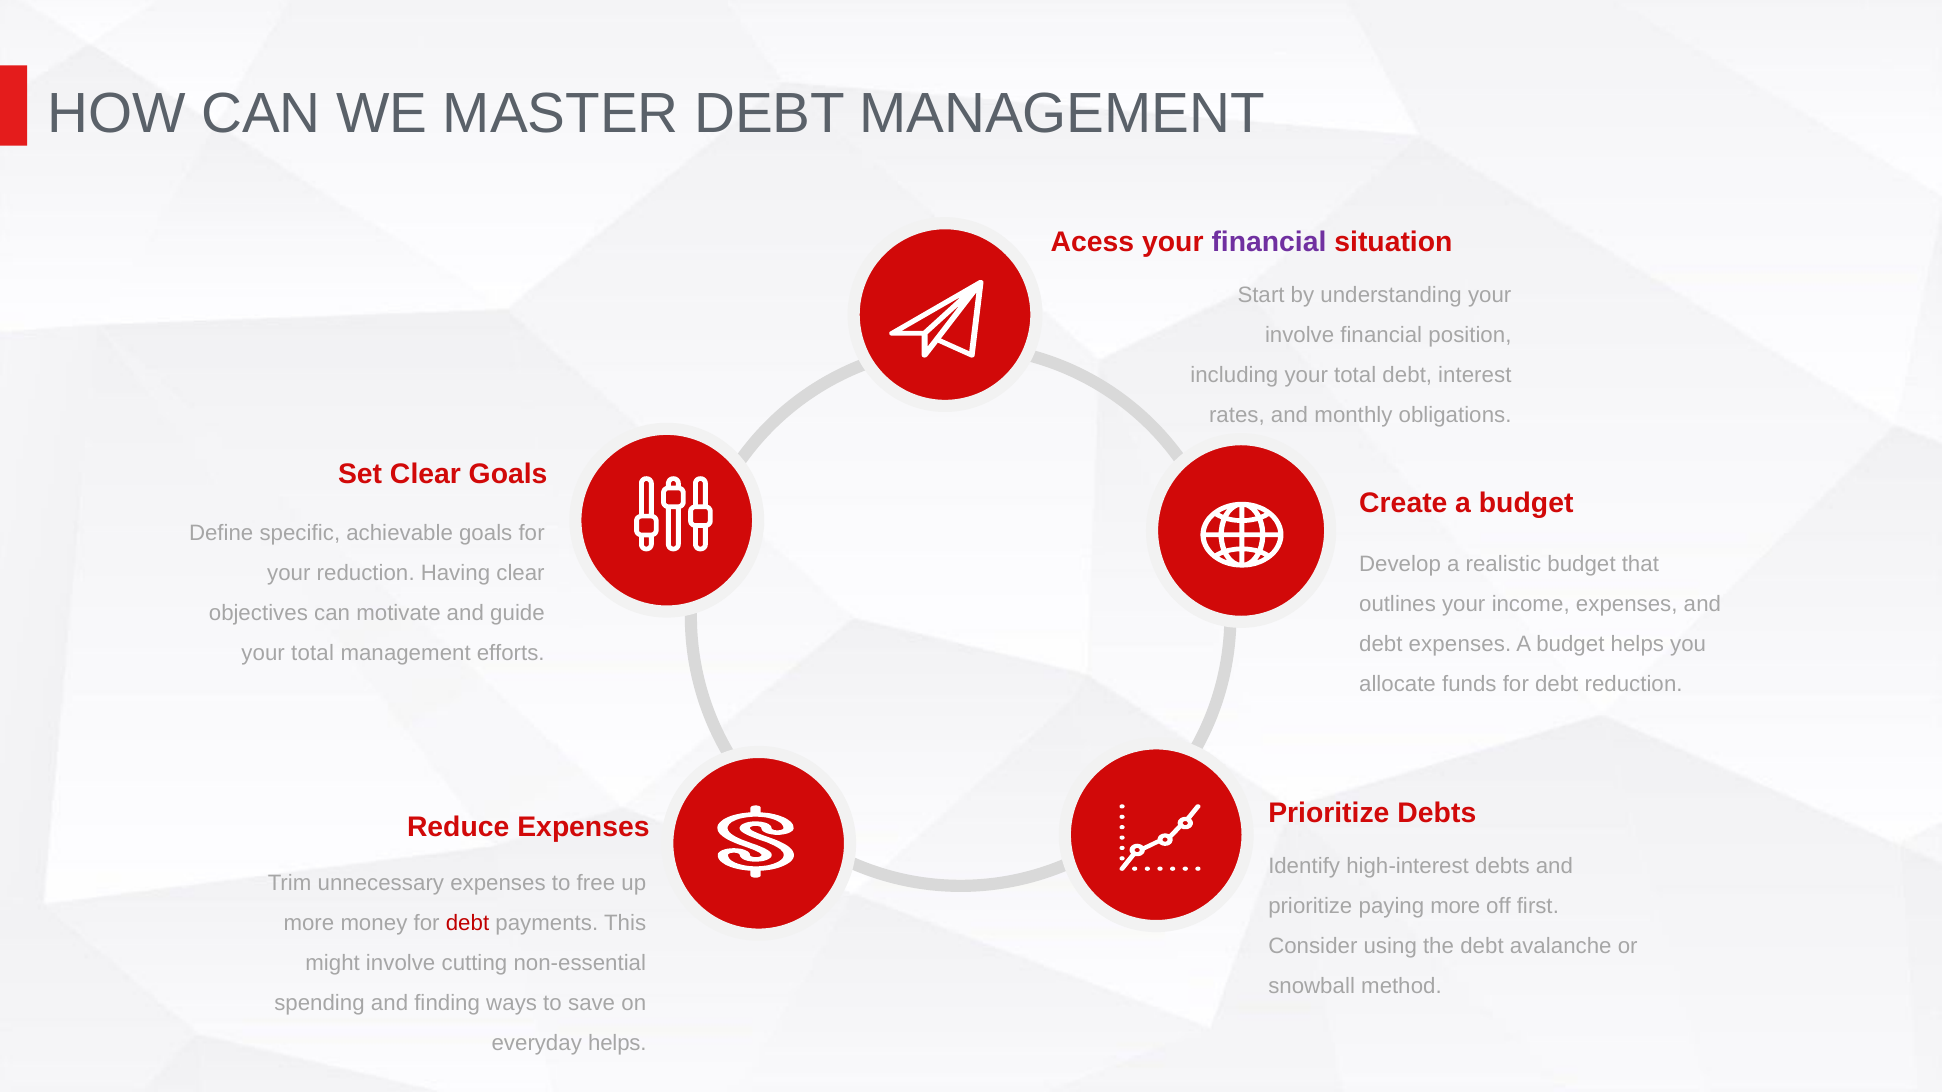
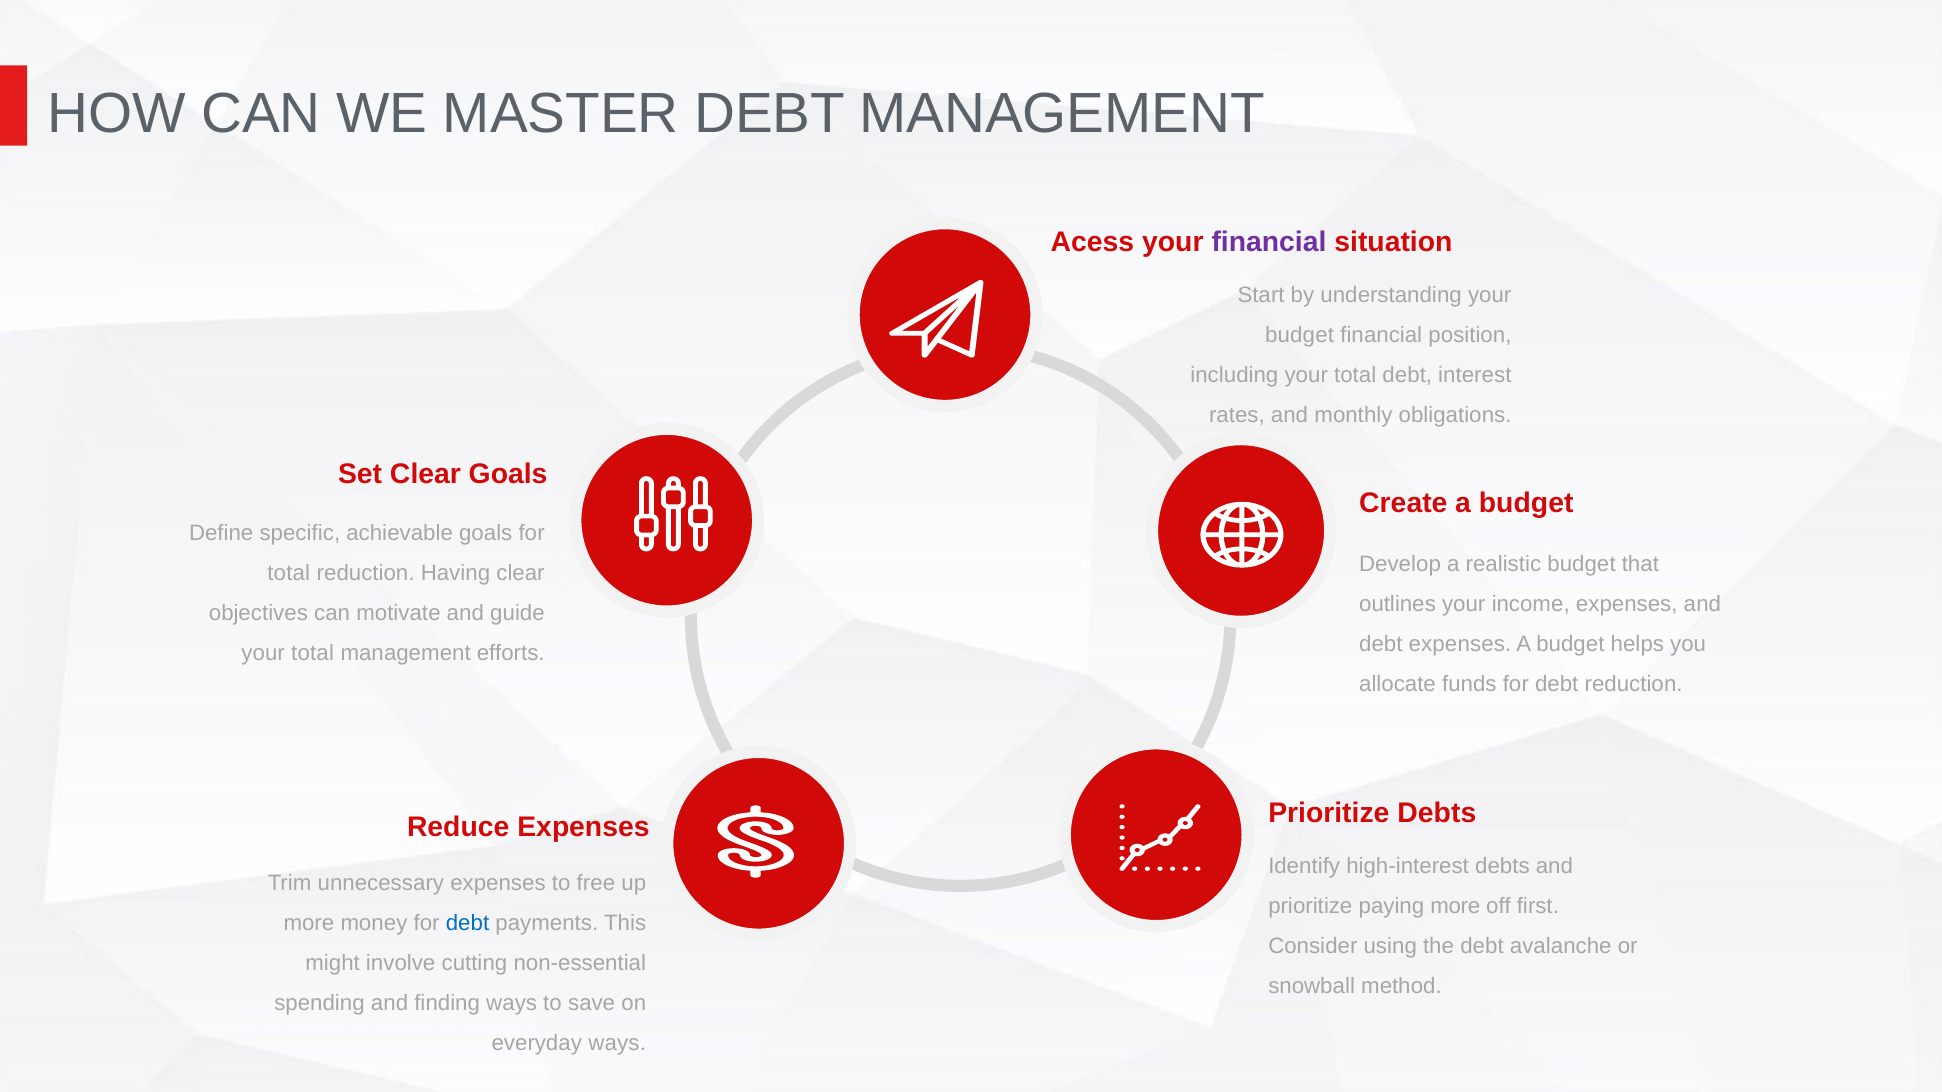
involve: involve -> budget (1300, 335)
your: your -> total (289, 573)
debt colour: red -> blue (467, 924)
everyday helps: helps -> ways (617, 1044)
